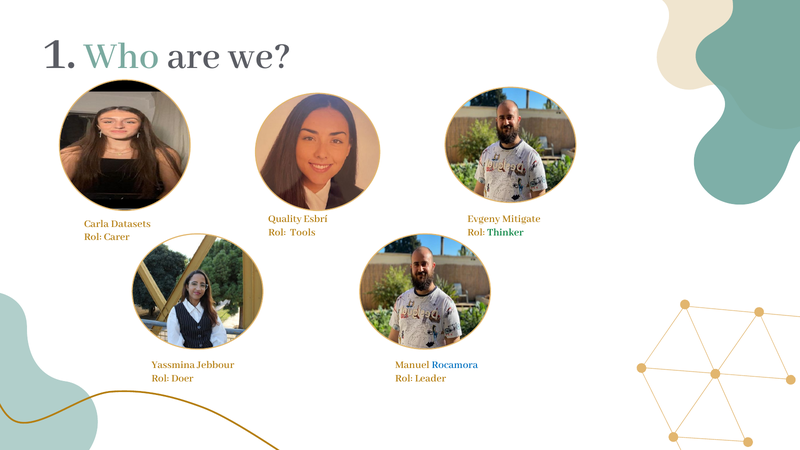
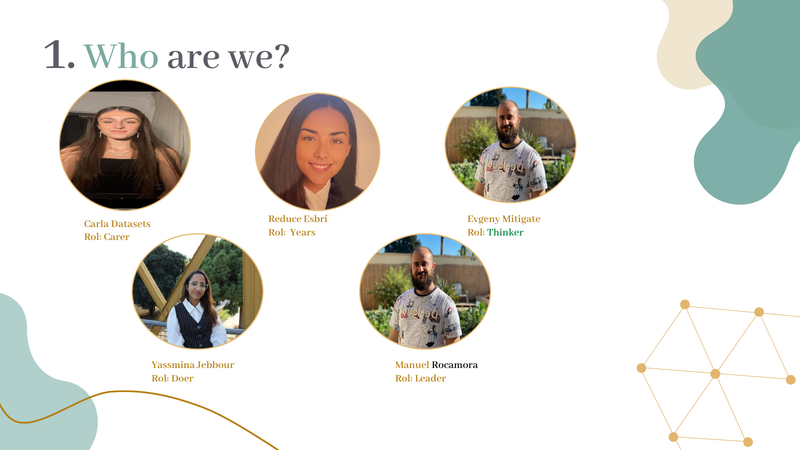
Quality: Quality -> Reduce (285, 219)
Tools: Tools -> Years (303, 232)
Rocamora colour: blue -> black (455, 365)
